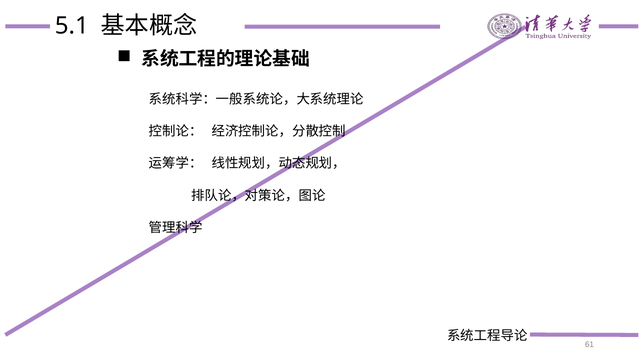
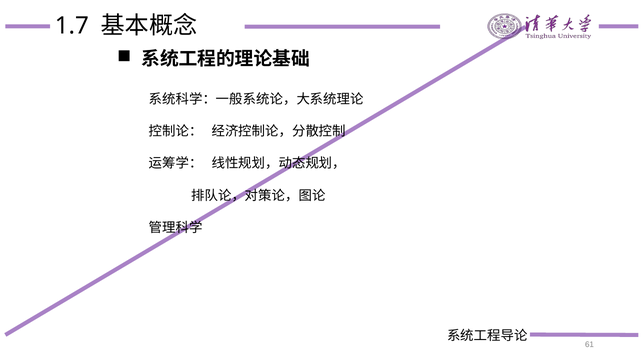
5.1: 5.1 -> 1.7 (72, 26)
